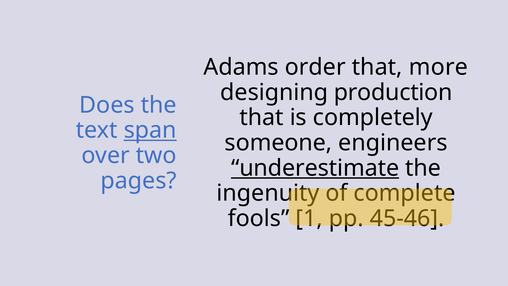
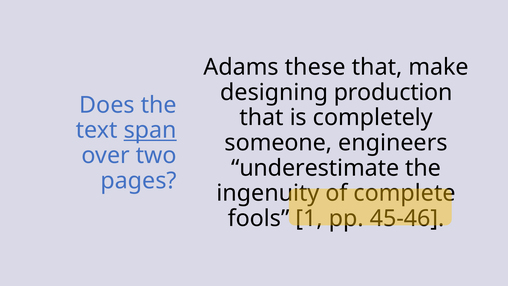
order: order -> these (315, 67)
more: more -> make (439, 67)
underestimate underline: present -> none (315, 168)
